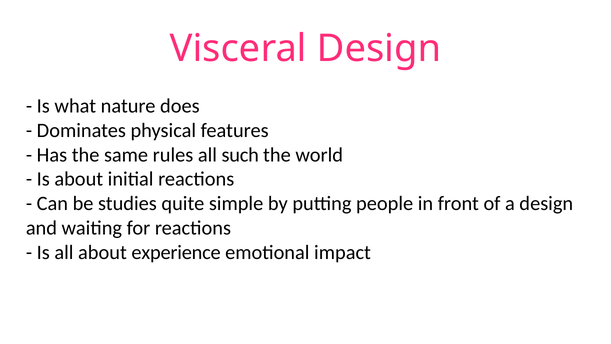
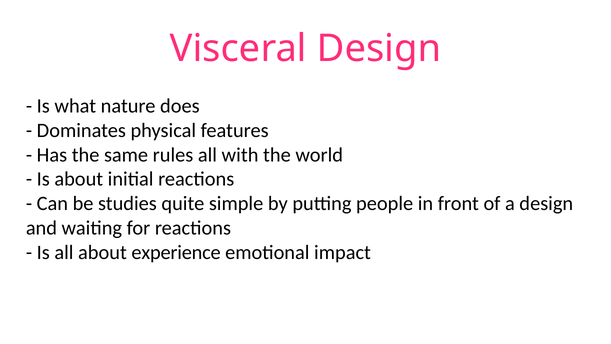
such: such -> with (240, 155)
